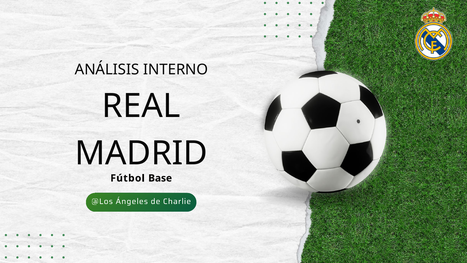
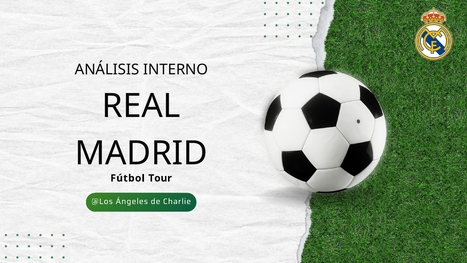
Base: Base -> Tour (160, 178)
